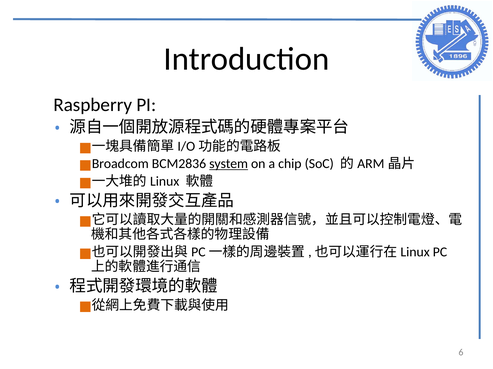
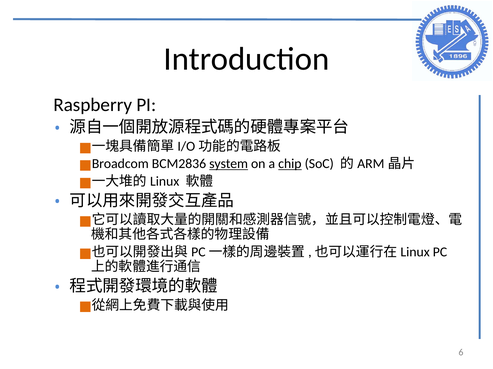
chip underline: none -> present (290, 164)
